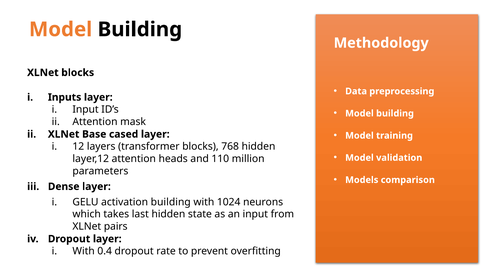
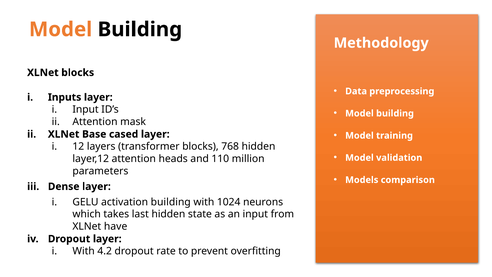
pairs: pairs -> have (116, 226)
0.4: 0.4 -> 4.2 (105, 251)
